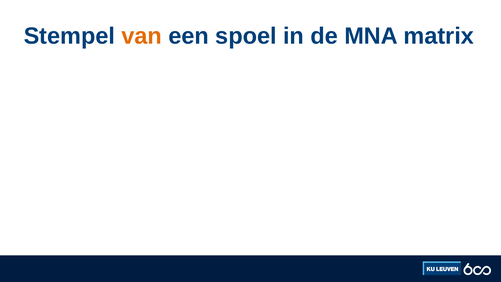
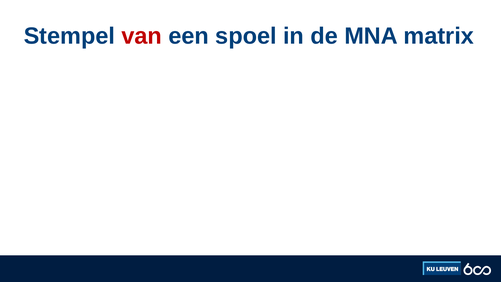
van colour: orange -> red (142, 36)
